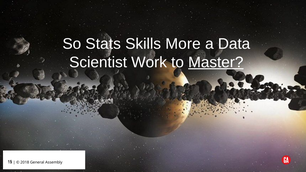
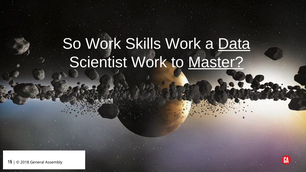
So Stats: Stats -> Work (103, 44)
Skills More: More -> Work (183, 44)
Data underline: none -> present (234, 44)
